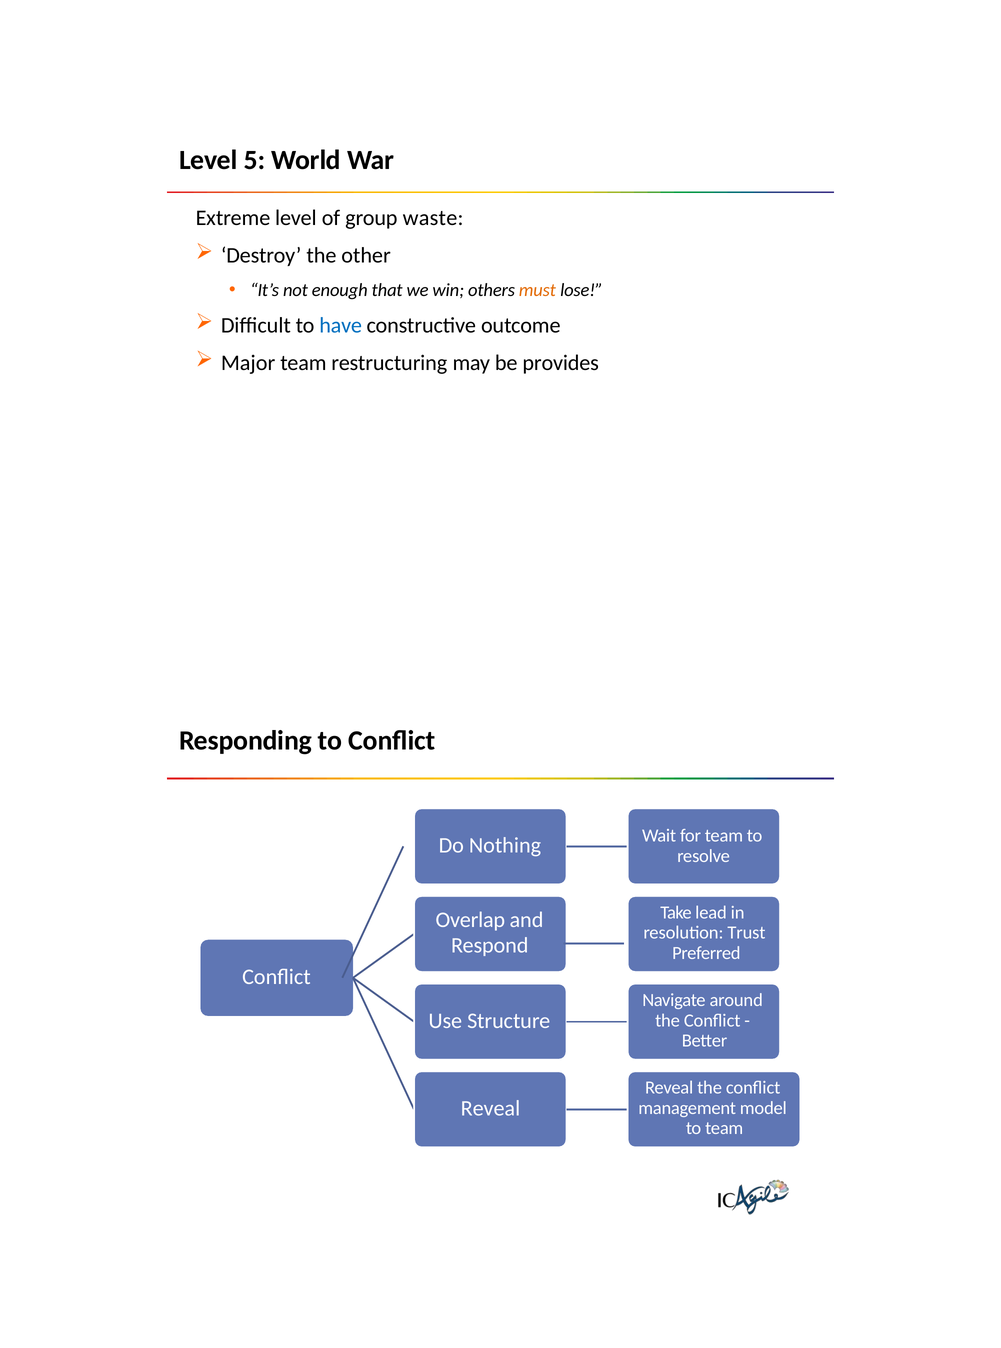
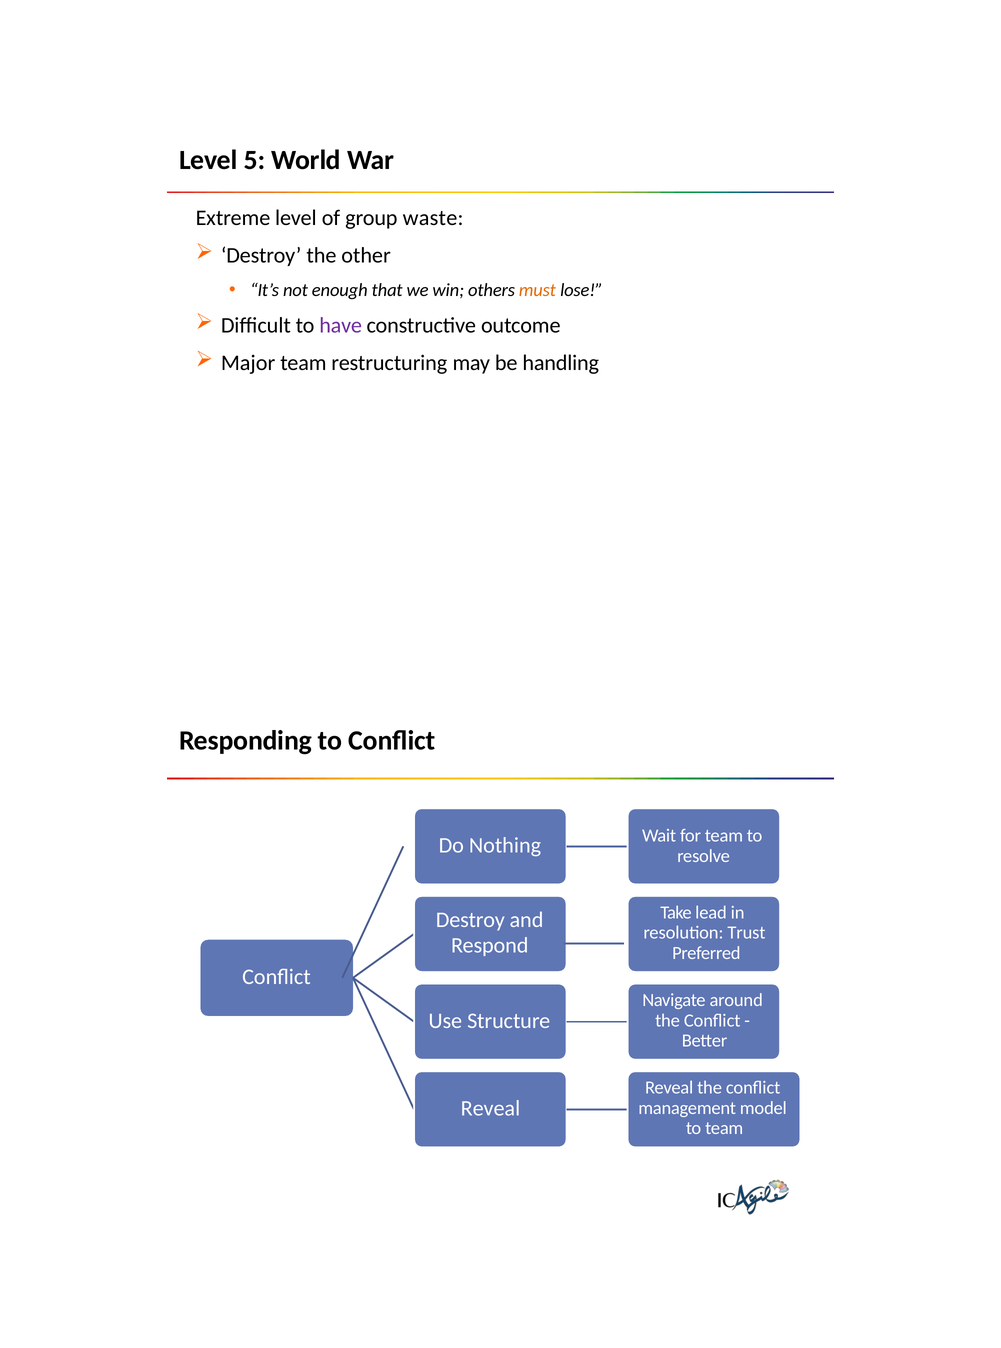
have colour: blue -> purple (341, 326)
provides: provides -> handling (561, 363)
Overlap: Overlap -> Destroy (470, 920)
